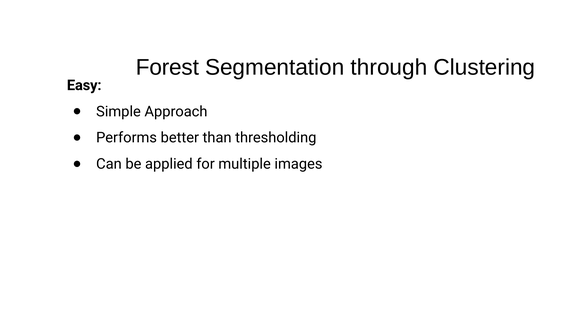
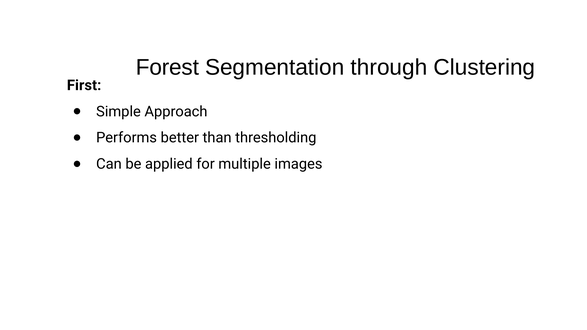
Easy: Easy -> First (84, 85)
